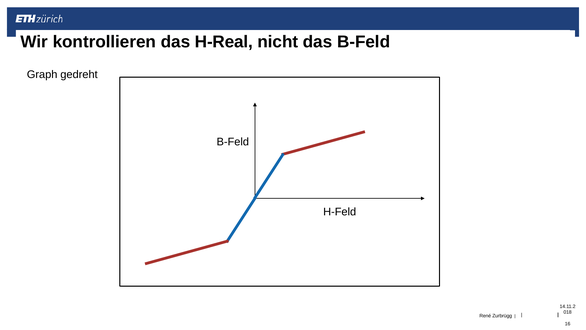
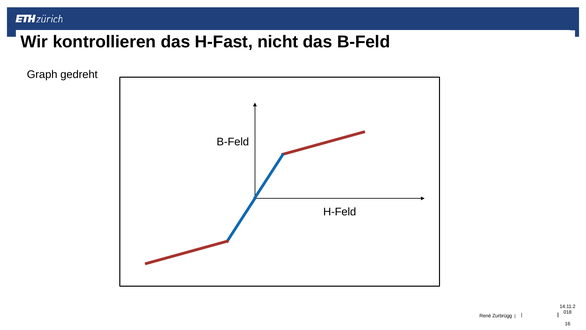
H-Real: H-Real -> H-Fast (224, 42)
